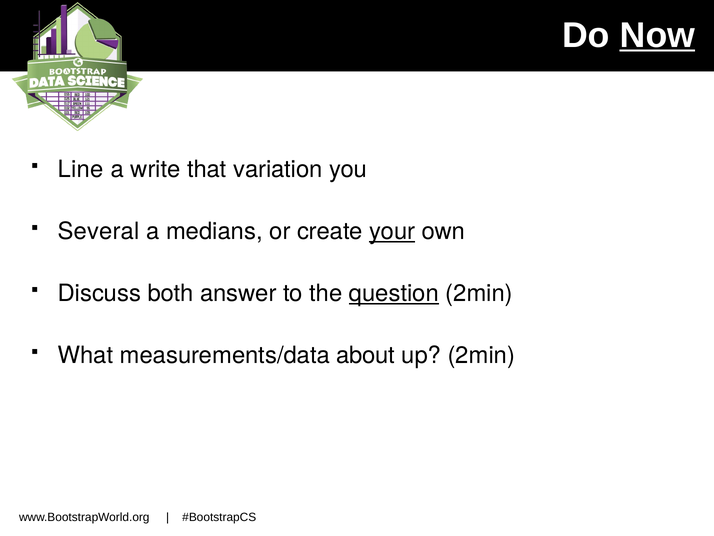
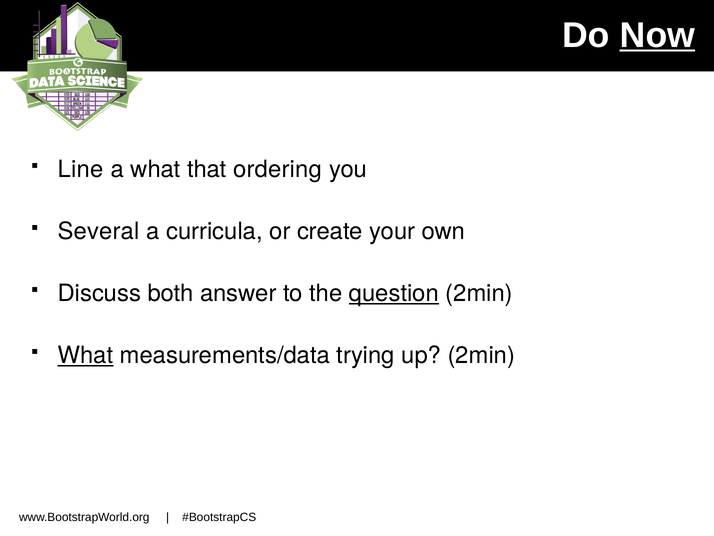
a write: write -> what (155, 169)
variation: variation -> ordering (278, 169)
medians: medians -> curricula (214, 231)
your underline: present -> none (392, 231)
What underline: none -> present (86, 355)
about: about -> trying (366, 355)
